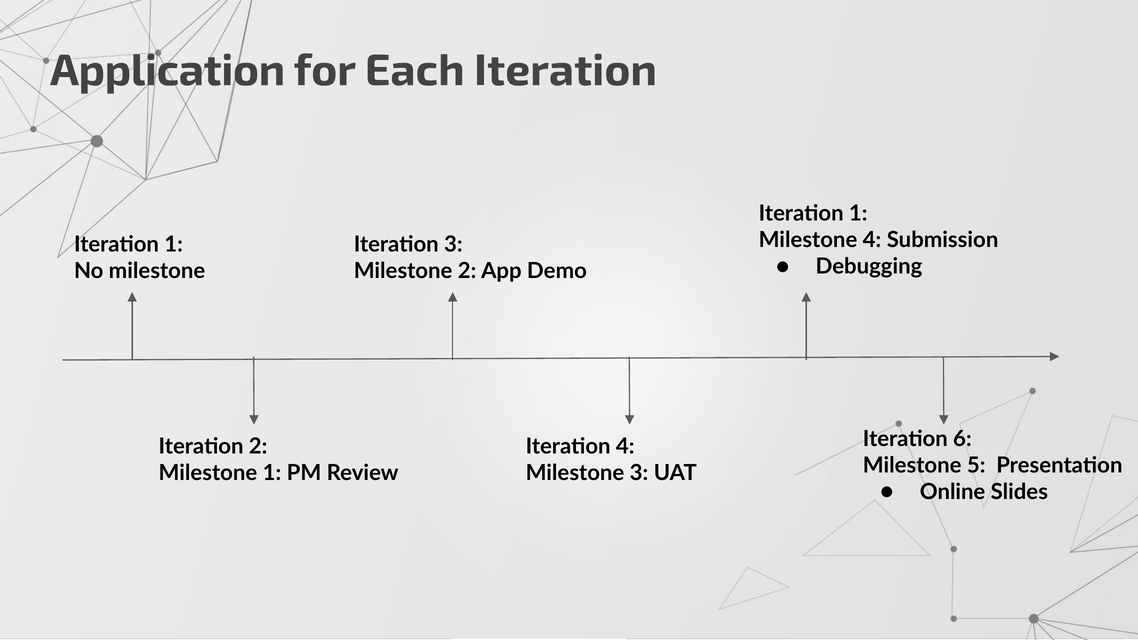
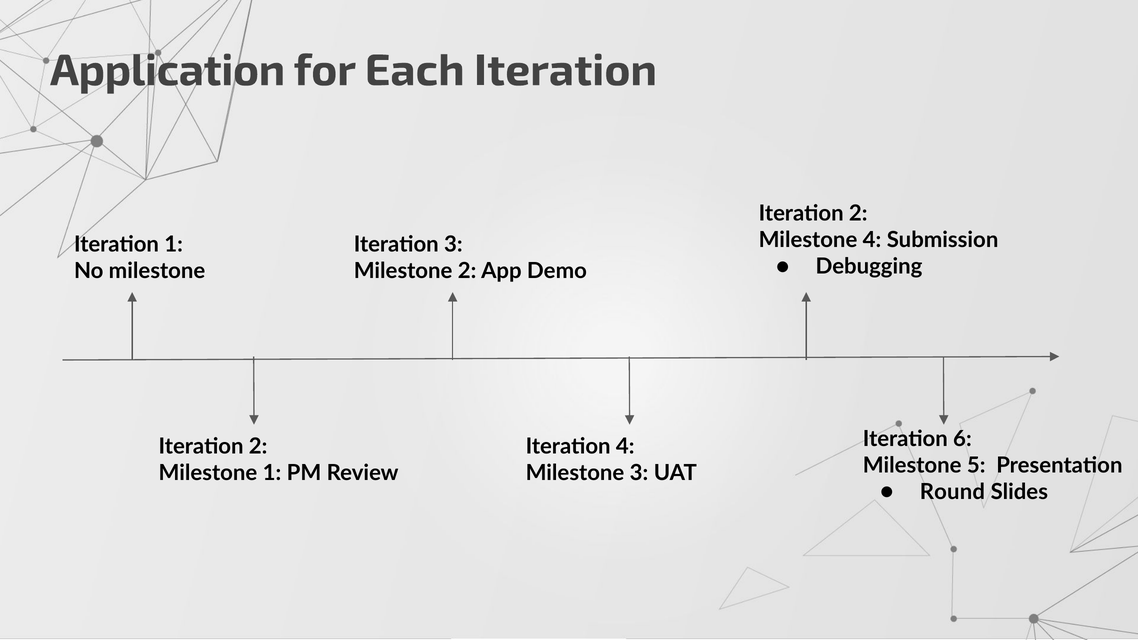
1: 1 -> 2 (858, 214)
Online: Online -> Round (952, 492)
